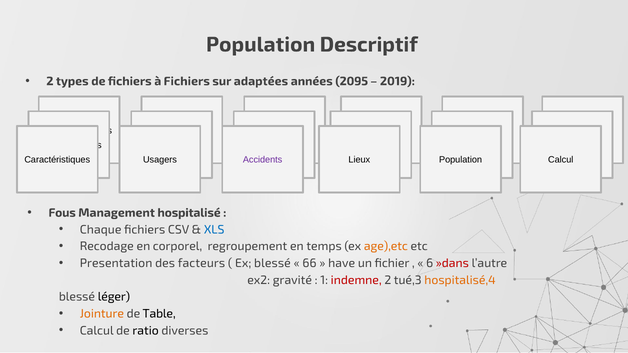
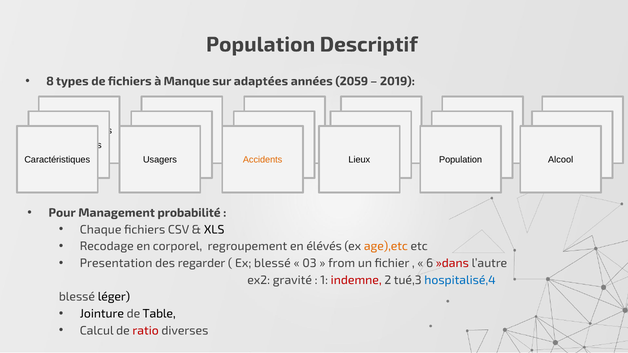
2: 2 -> 8 (50, 81)
à Fichiers: Fichiers -> Manque (187, 81)
2095: 2095 -> 2059 (352, 81)
Accidents colour: purple -> orange (263, 160)
Population Calcul: Calcul -> Alcool (561, 160)
Fous: Fous -> Pour (62, 213)
hospitalisé: hospitalisé -> probabilité (189, 213)
XLS colour: blue -> black (214, 230)
temps: temps -> élévés (324, 247)
facteurs: facteurs -> regarder (202, 263)
66: 66 -> 03 (310, 263)
have: have -> from (342, 263)
hospitalisé,4 colour: orange -> blue (460, 280)
Jointure colour: orange -> black (102, 314)
ratio colour: black -> red (146, 331)
